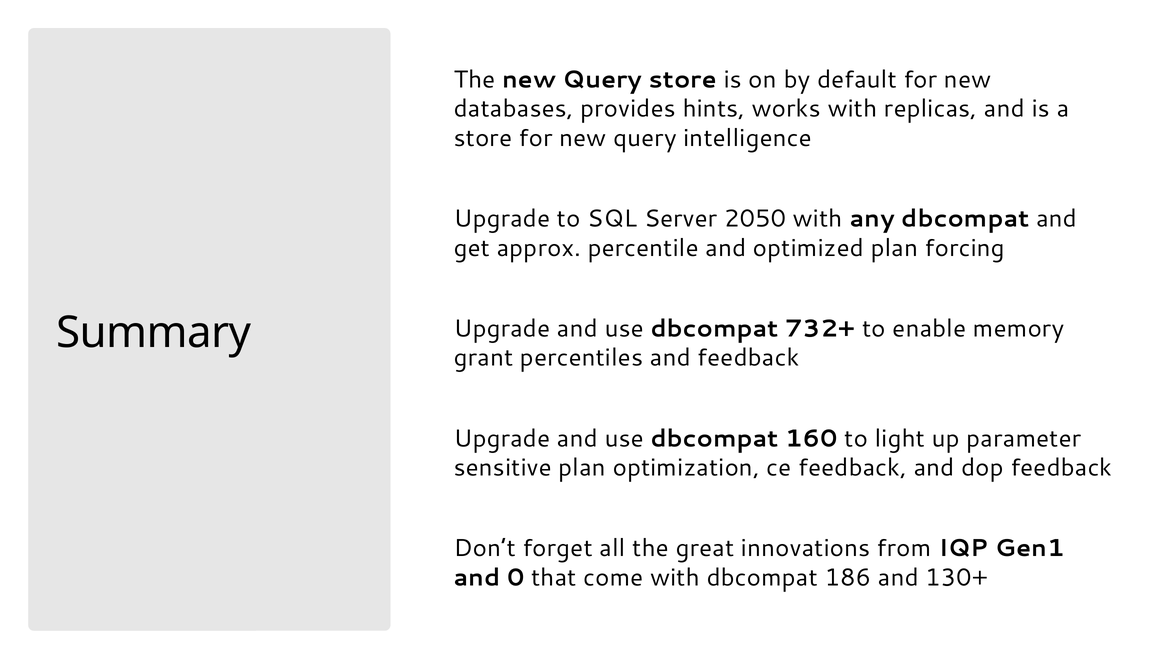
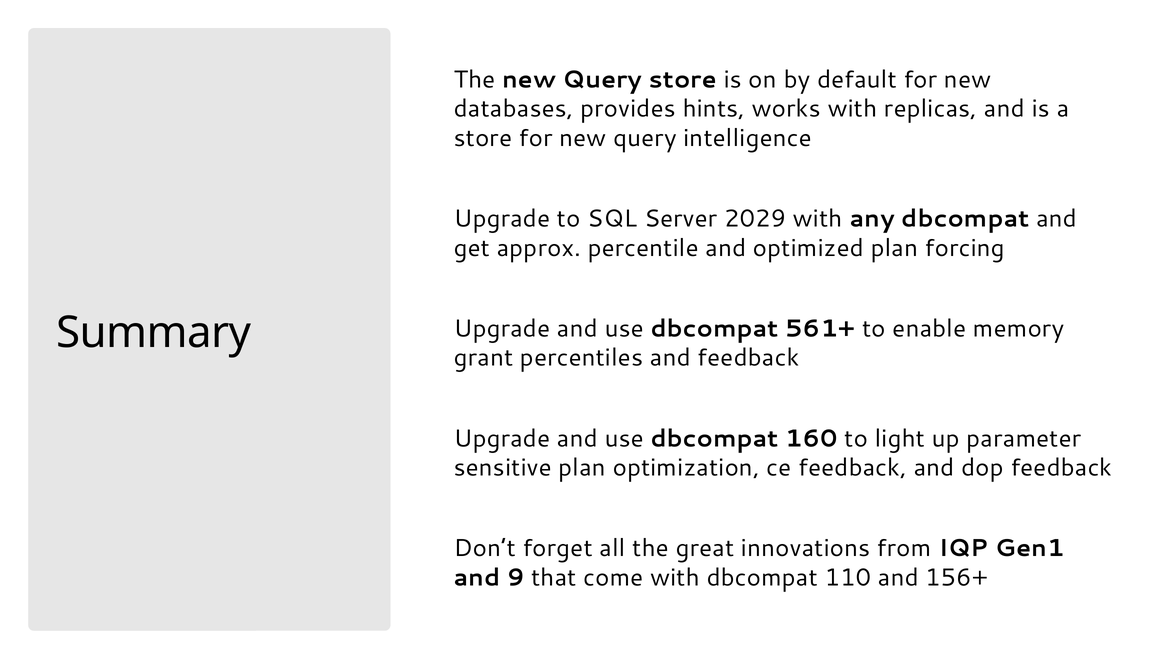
2050: 2050 -> 2029 (755, 219)
732+: 732+ -> 561+ (820, 328)
0: 0 -> 9 (516, 577)
186: 186 -> 110 (848, 577)
130+: 130+ -> 156+ (957, 577)
